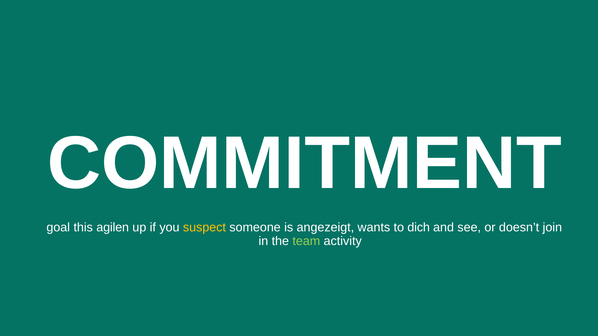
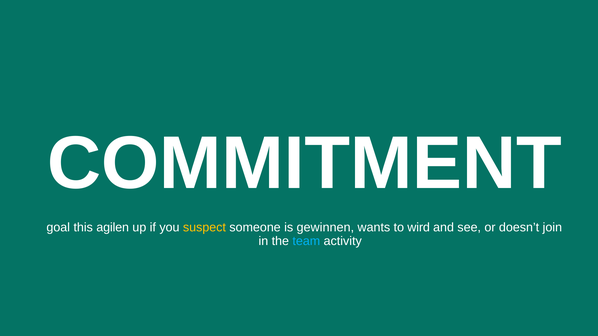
angezeigt: angezeigt -> gewinnen (325, 228)
dich: dich -> wird (419, 228)
team colour: light green -> light blue (306, 241)
